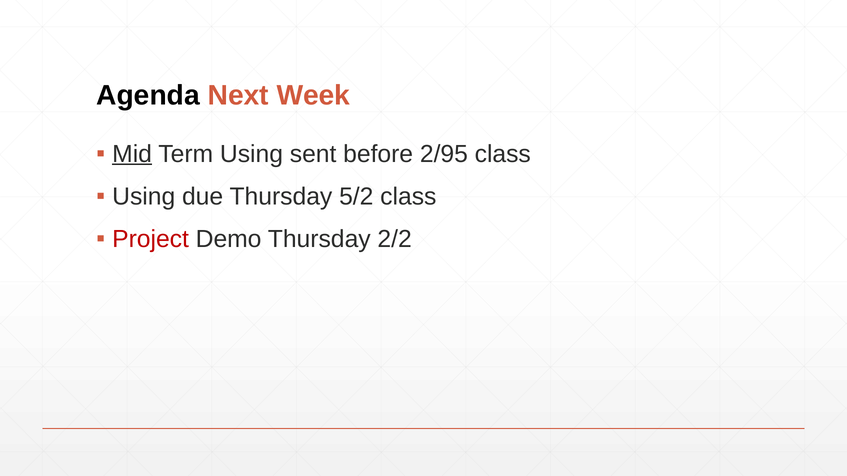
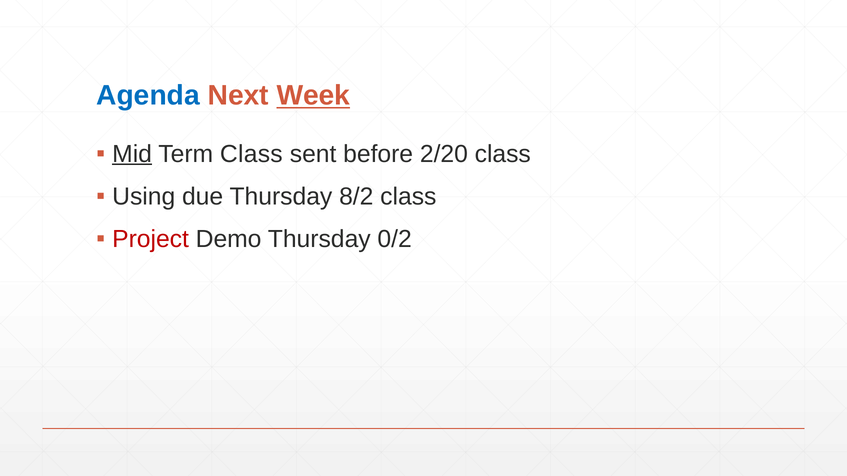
Agenda colour: black -> blue (148, 96)
Week underline: none -> present (313, 96)
Term Using: Using -> Class (251, 154)
2/95: 2/95 -> 2/20 (444, 154)
5/2: 5/2 -> 8/2 (356, 197)
2/2: 2/2 -> 0/2 (395, 239)
